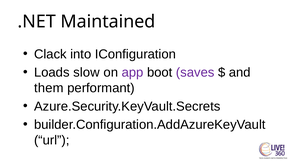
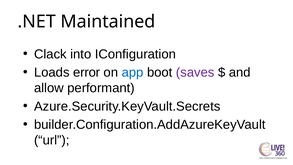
slow: slow -> error (87, 72)
app colour: purple -> blue (133, 72)
them: them -> allow (49, 88)
